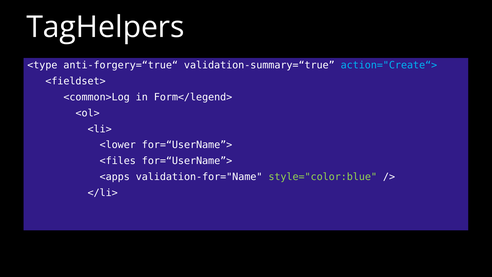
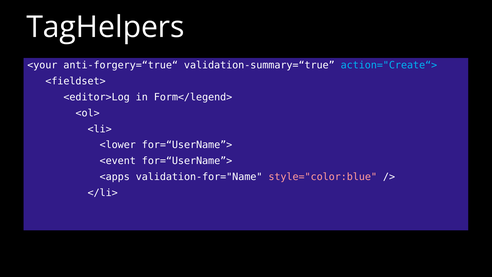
<type: <type -> <your (42, 65)
<common>Log: <common>Log -> <editor>Log (97, 97)
<files: <files -> <event (118, 161)
style="color:blue colour: light green -> pink (323, 177)
